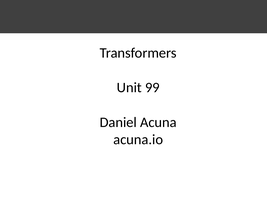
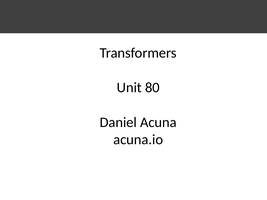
99: 99 -> 80 (152, 88)
